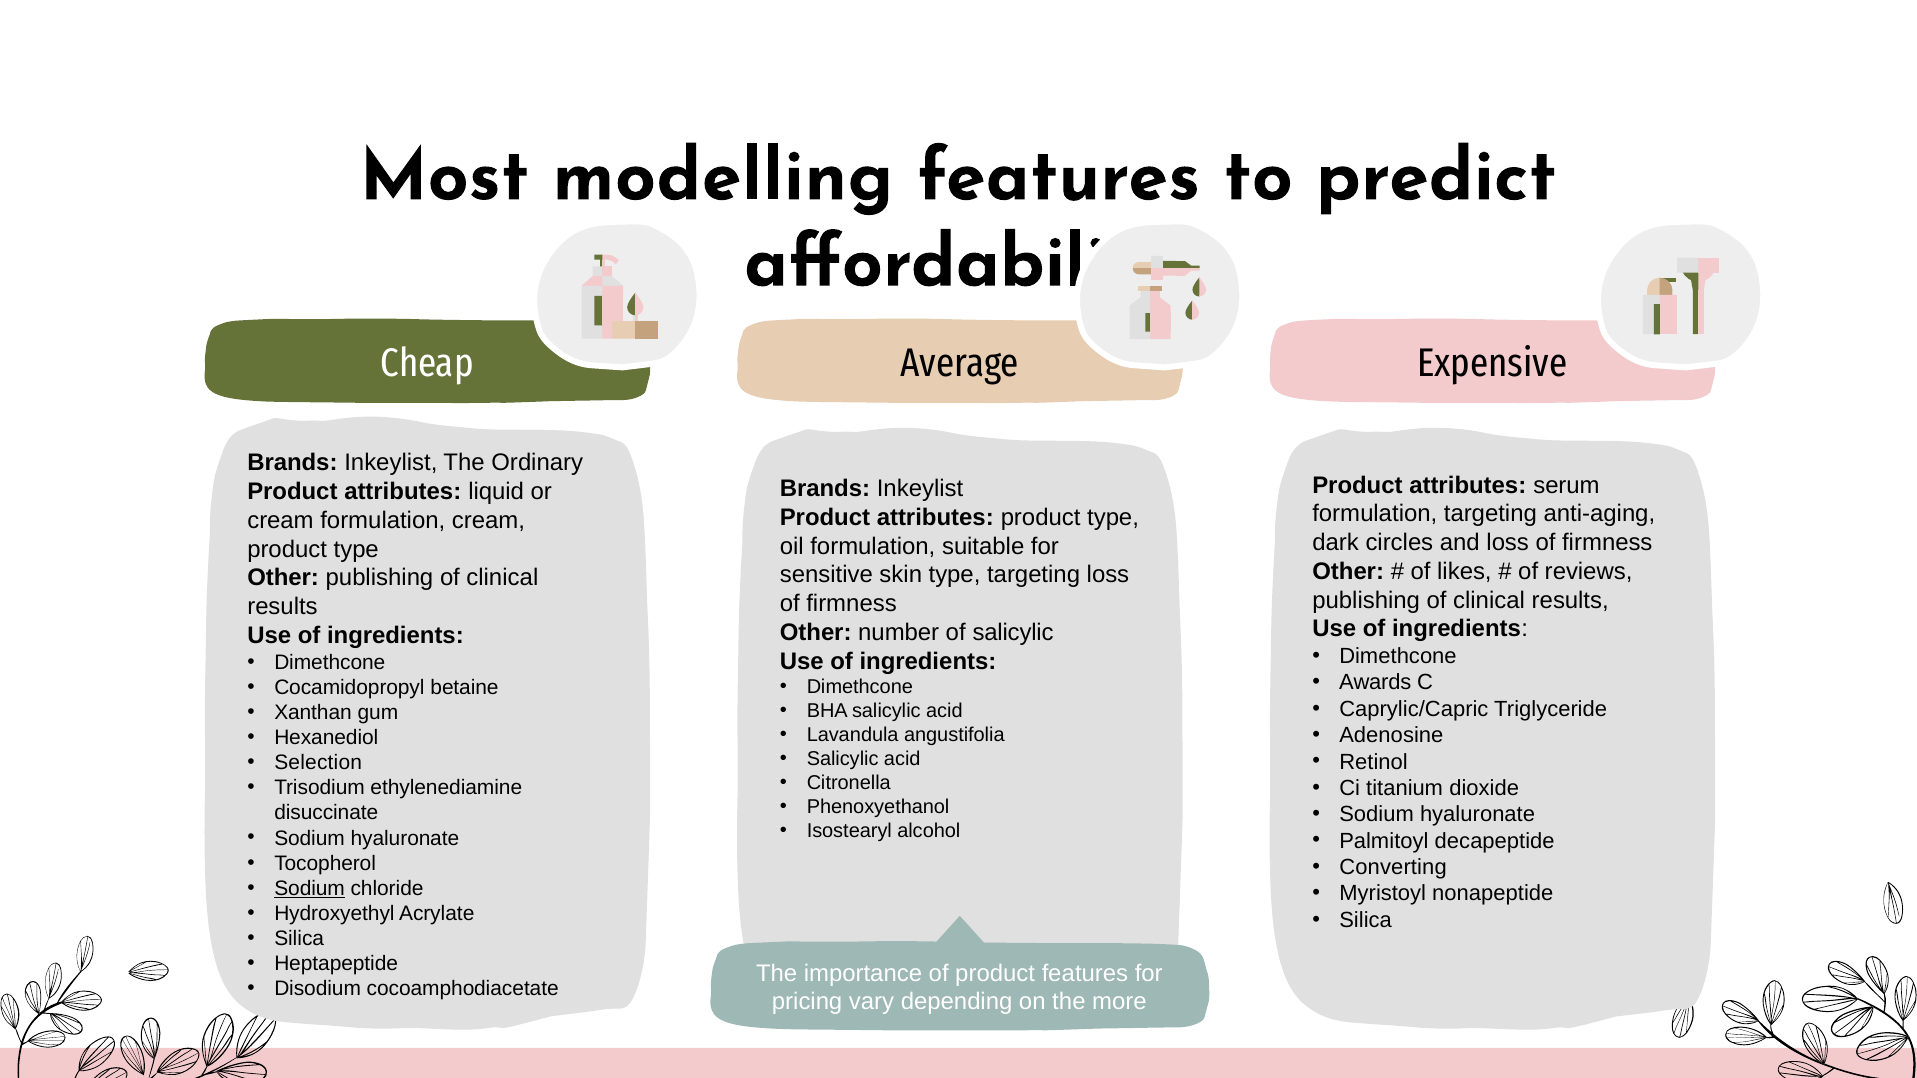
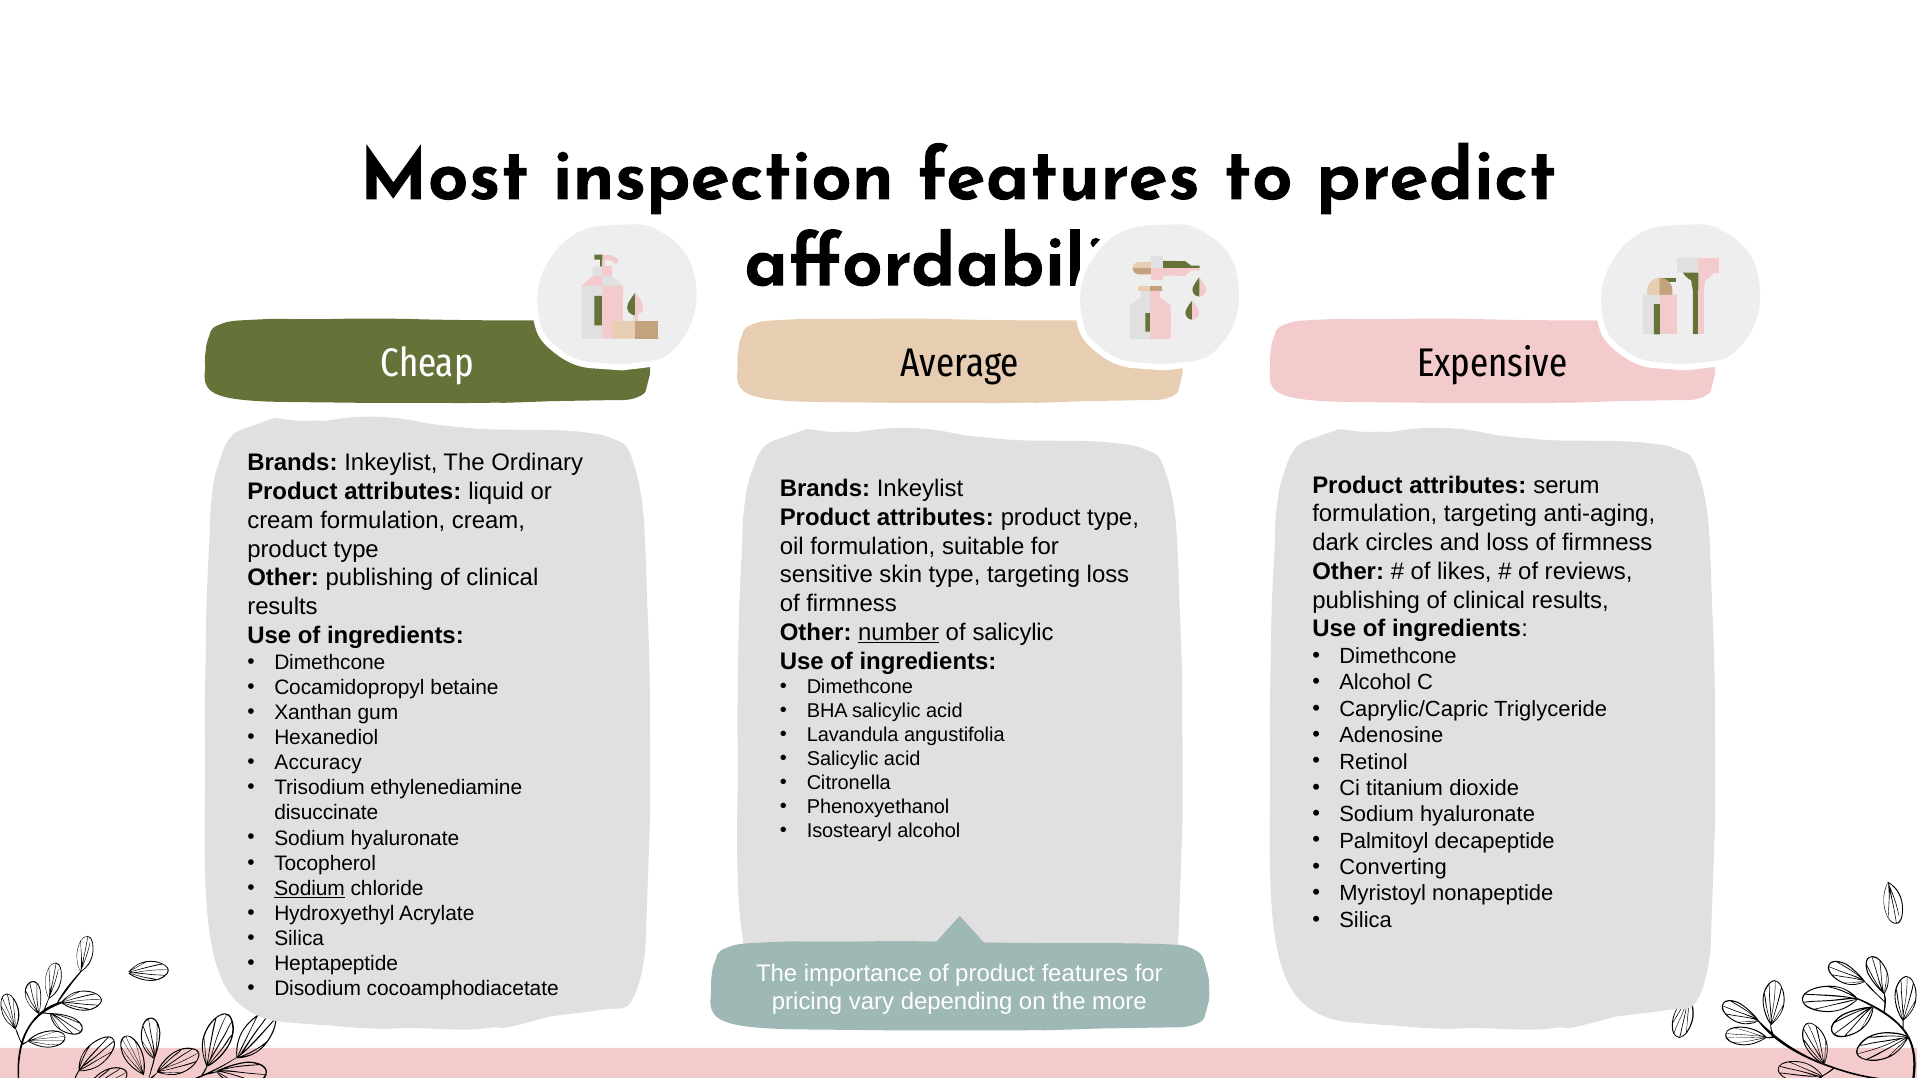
modelling: modelling -> inspection (723, 176)
number underline: none -> present (899, 633)
Awards: Awards -> Alcohol (1375, 683)
Selection: Selection -> Accuracy (318, 763)
